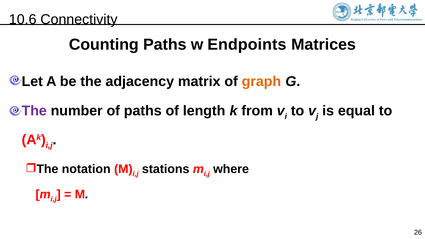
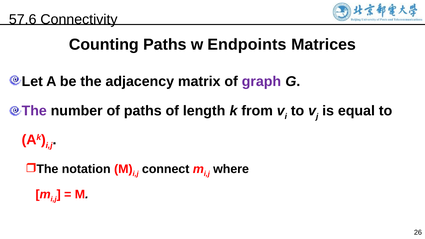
10.6: 10.6 -> 57.6 (23, 20)
graph colour: orange -> purple (261, 81)
stations: stations -> connect (166, 169)
